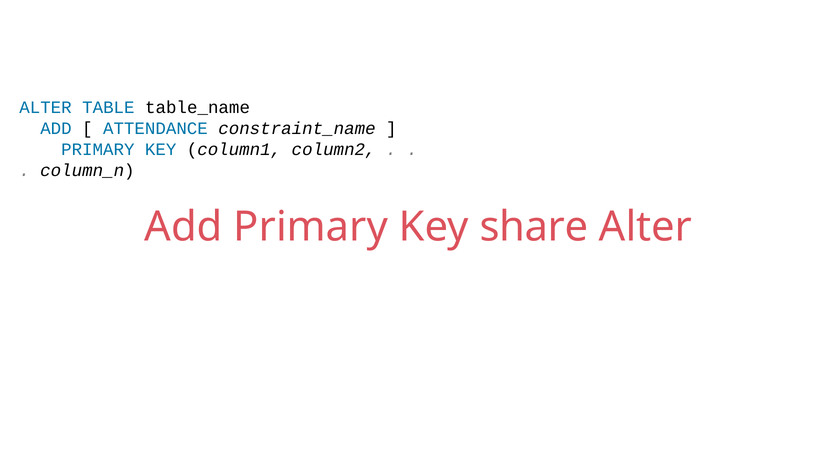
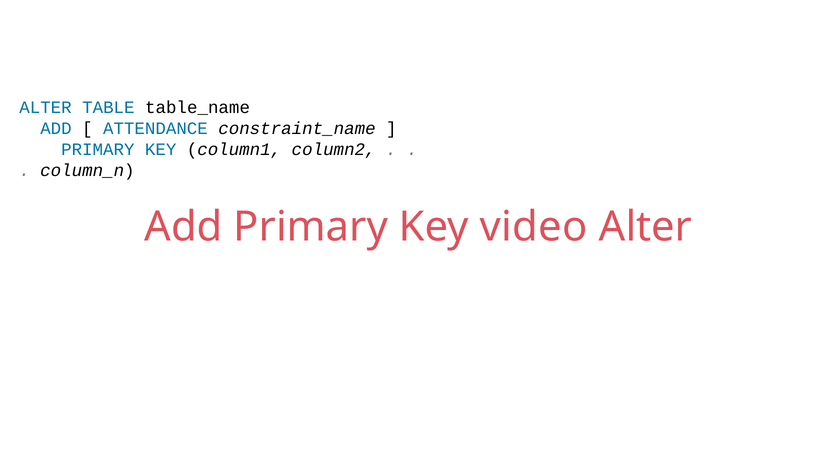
share: share -> video (534, 227)
